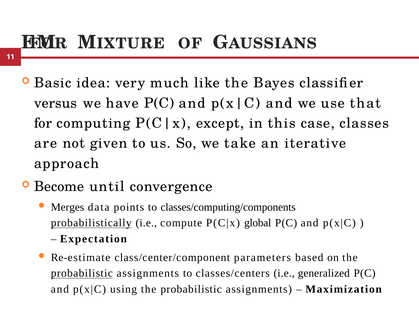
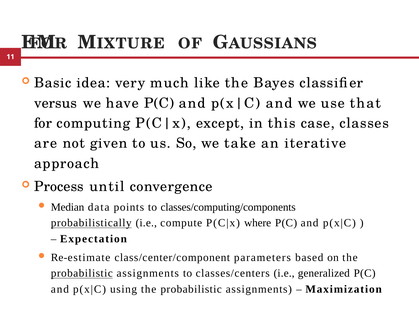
Become: Become -> Process (59, 187)
Merges: Merges -> Median (68, 207)
global: global -> where (258, 223)
